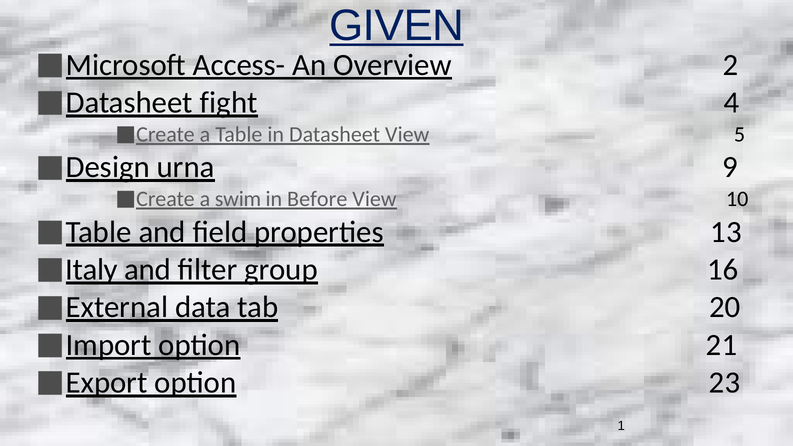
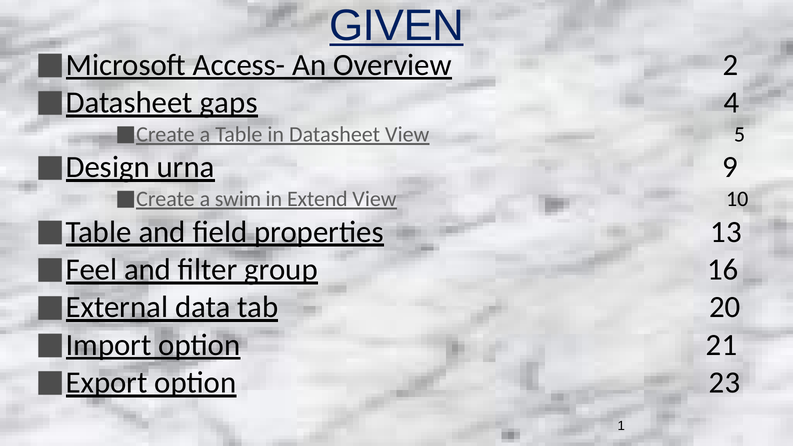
fight: fight -> gaps (229, 103)
Before: Before -> Extend (317, 199)
Italy: Italy -> Feel (92, 270)
